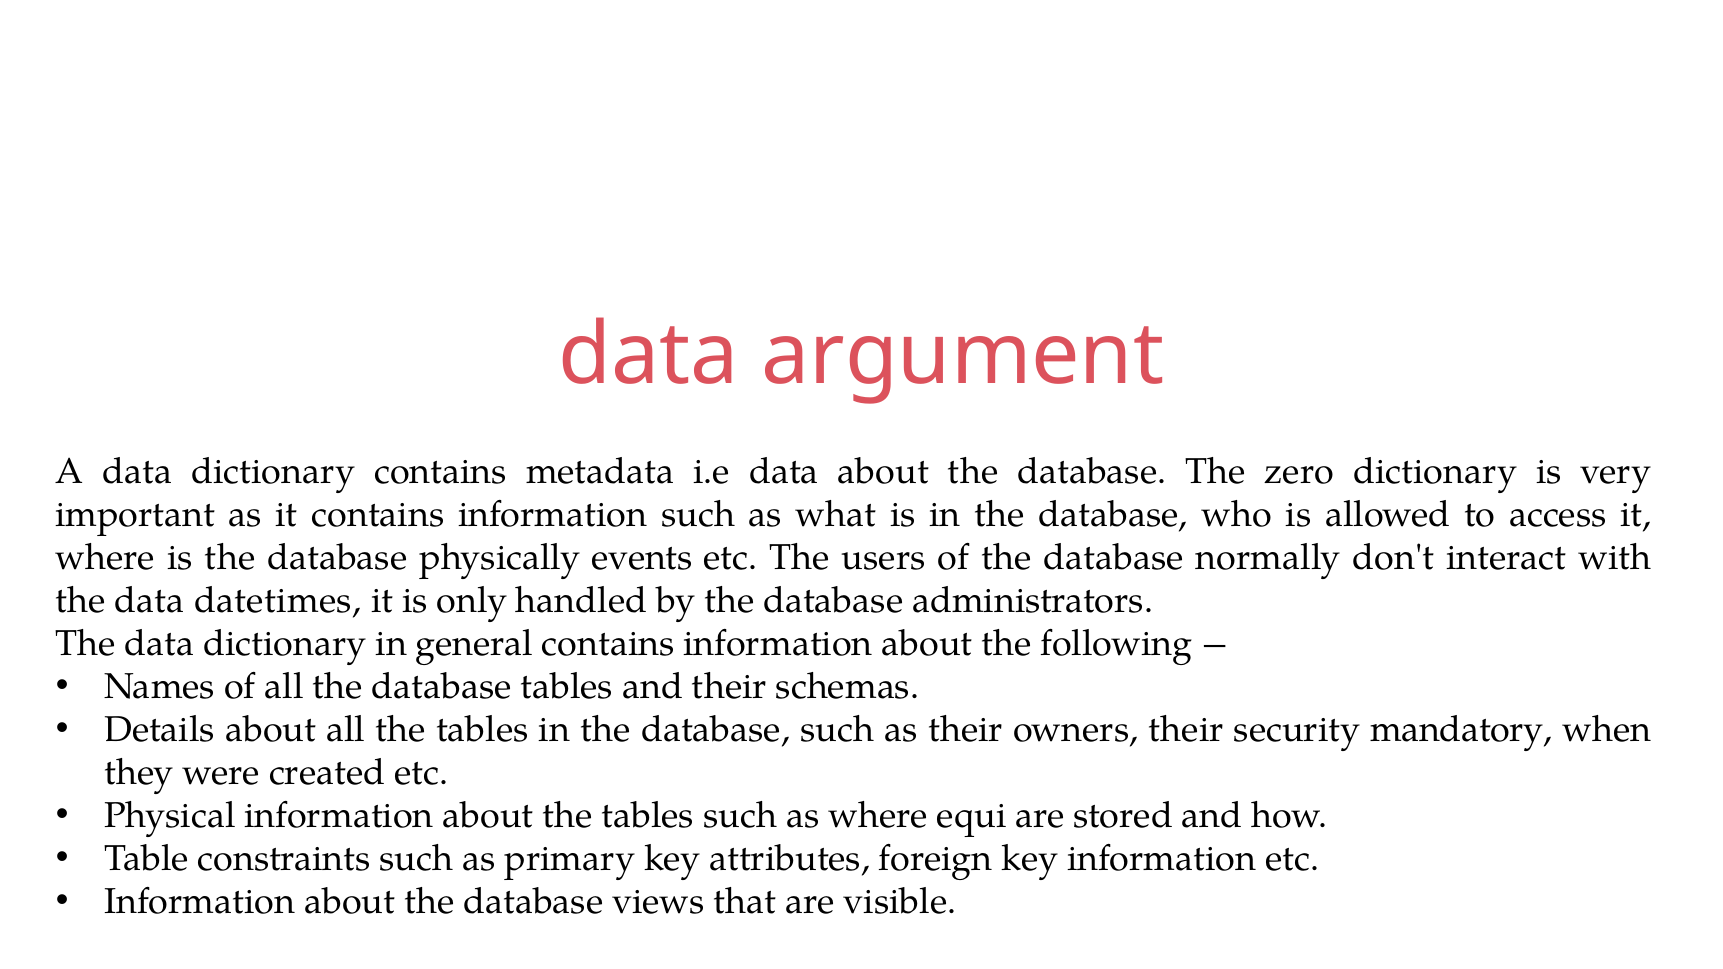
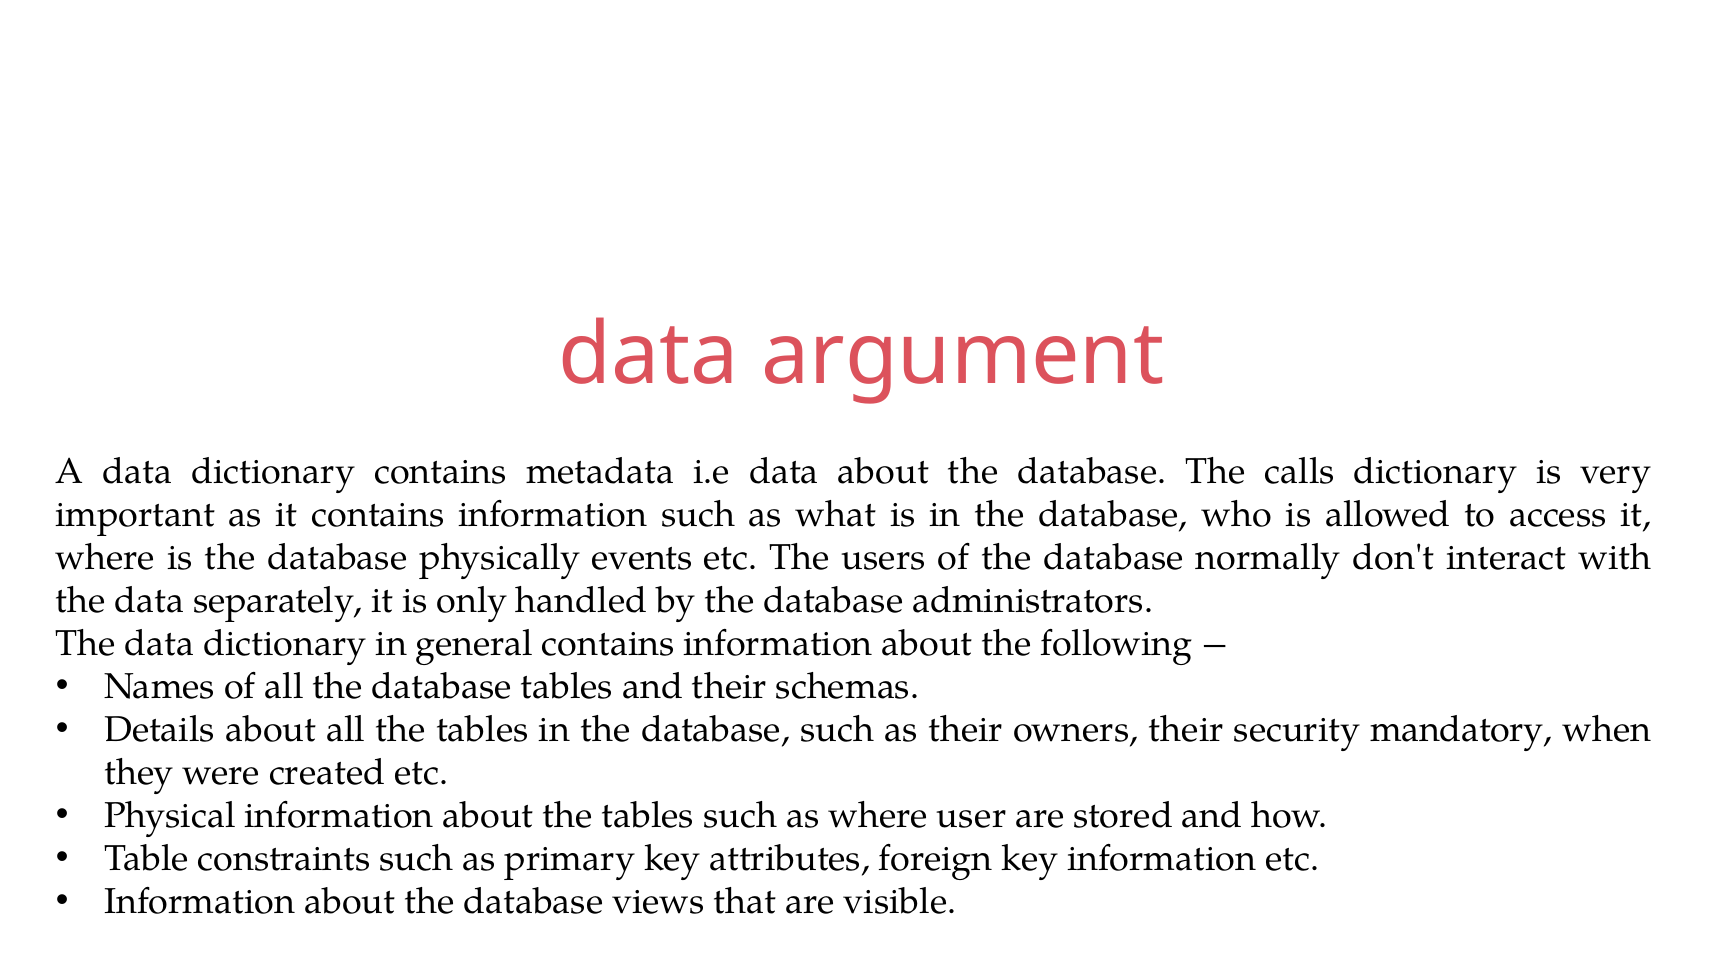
zero: zero -> calls (1300, 471)
datetimes: datetimes -> separately (278, 601)
equi: equi -> user (972, 816)
